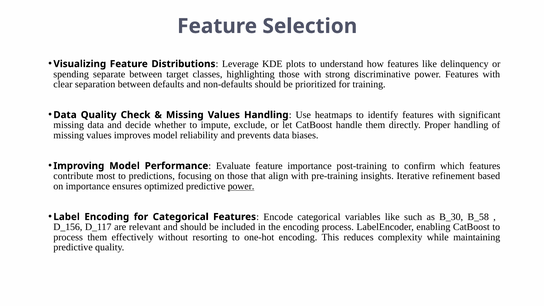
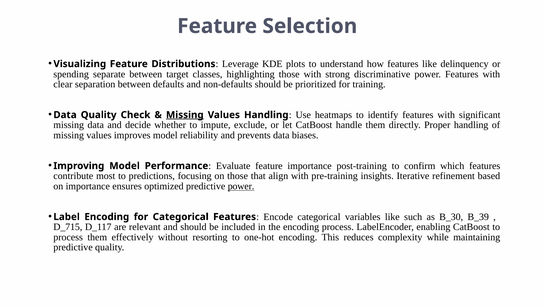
Missing underline: none -> present (185, 115)
B_58: B_58 -> B_39 (478, 217)
D_156: D_156 -> D_715 (68, 227)
